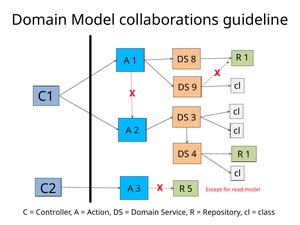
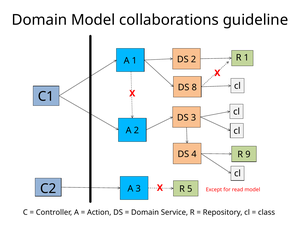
DS 8: 8 -> 2 (193, 59)
9: 9 -> 8 (194, 87)
1: 1 -> 9 (248, 155)
